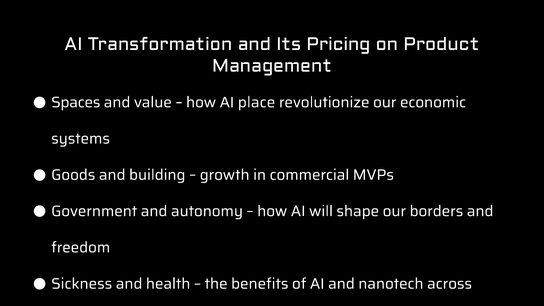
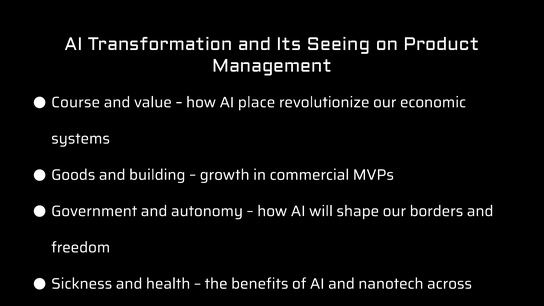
Pricing: Pricing -> Seeing (338, 44)
Spaces: Spaces -> Course (76, 102)
